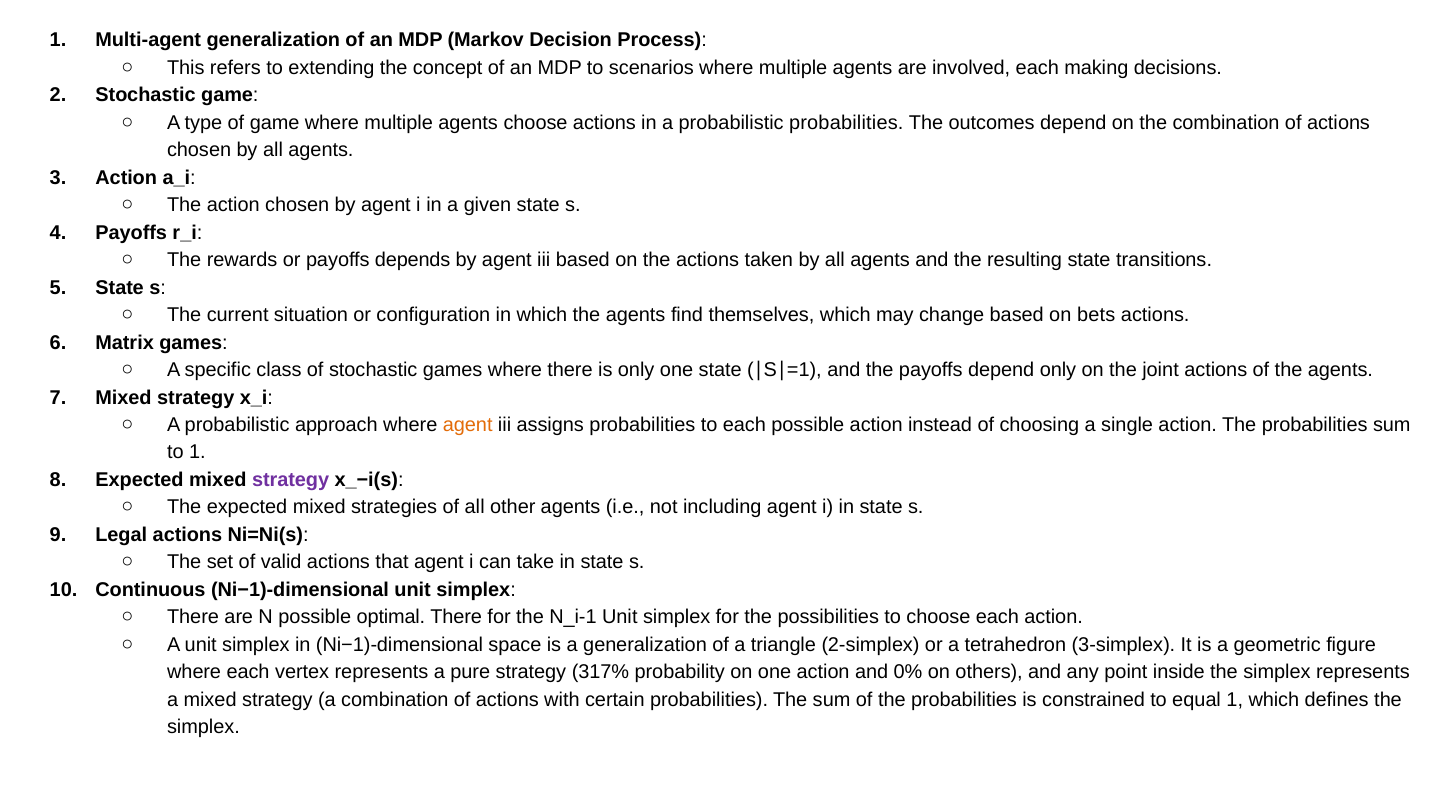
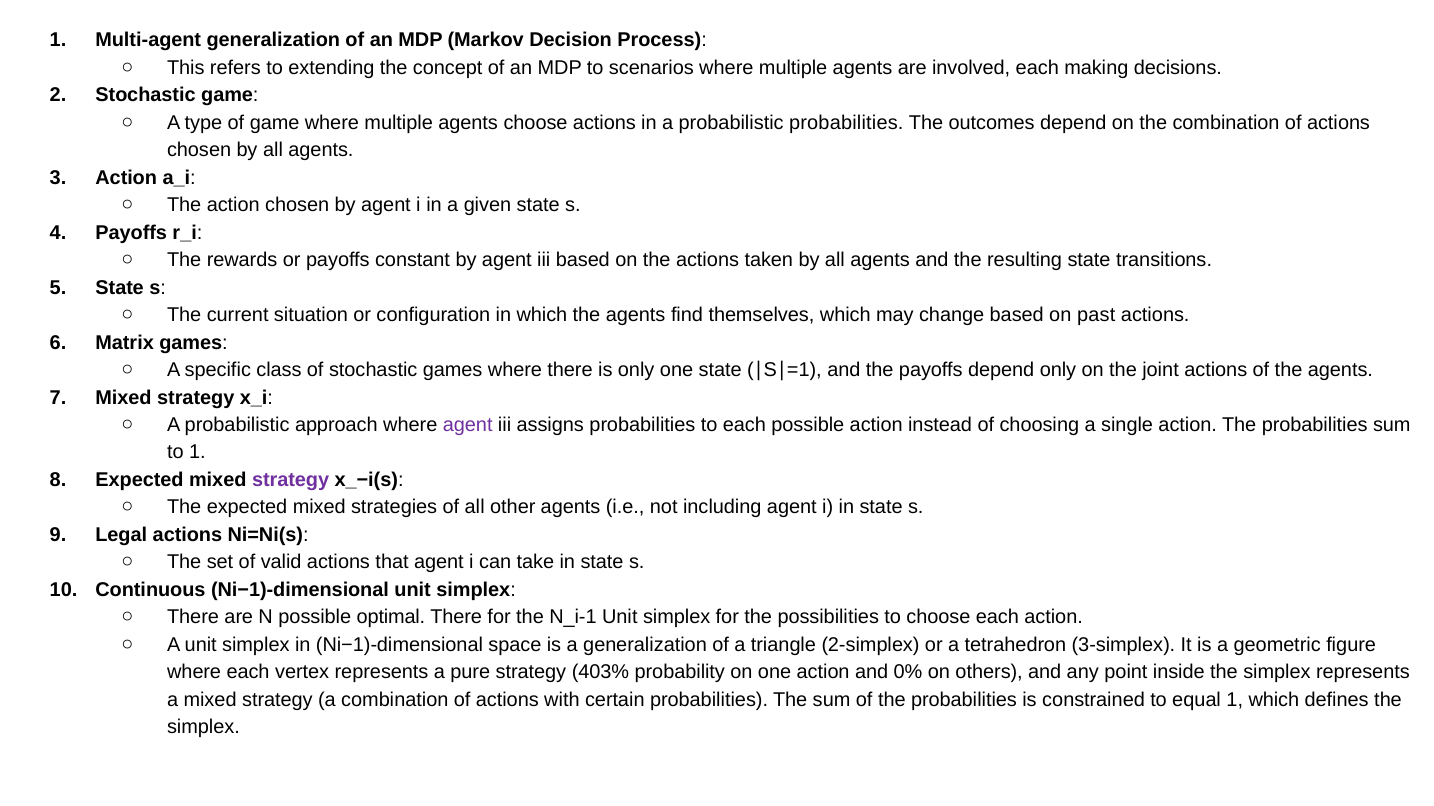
depends: depends -> constant (413, 260)
bets: bets -> past (1096, 315)
agent colour: orange -> purple (468, 425)
317%: 317% -> 403% (600, 673)
